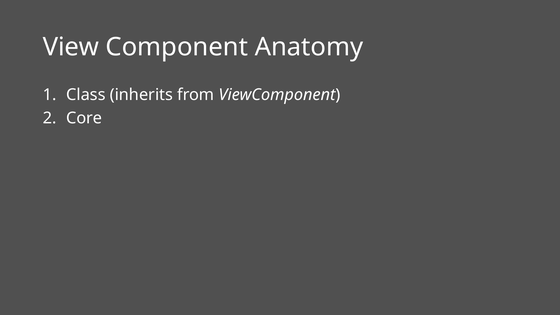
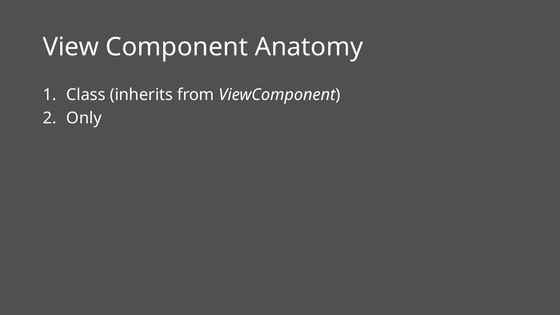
Core: Core -> Only (84, 118)
